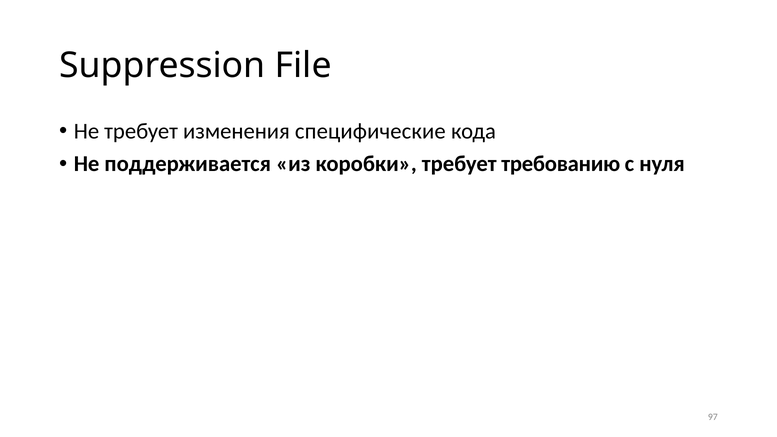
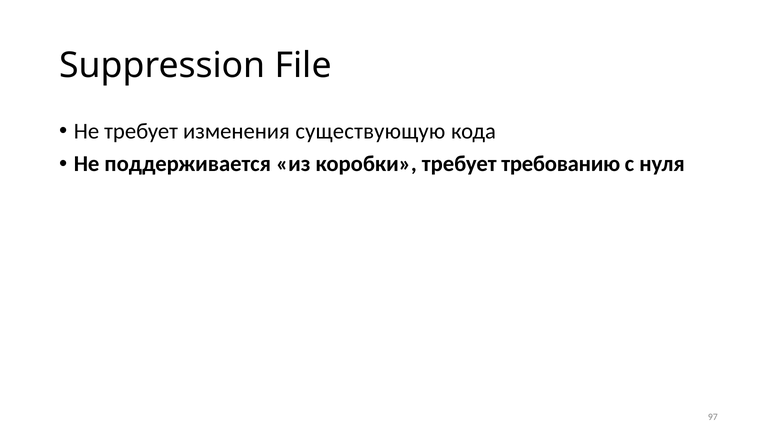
специфические: специфические -> существующую (370, 131)
